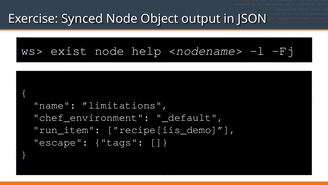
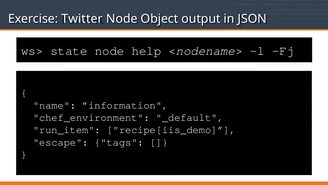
Synced: Synced -> Twitter (82, 19)
exist: exist -> state (69, 51)
”limitations: ”limitations -> ”information (125, 105)
